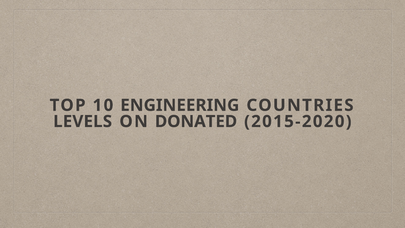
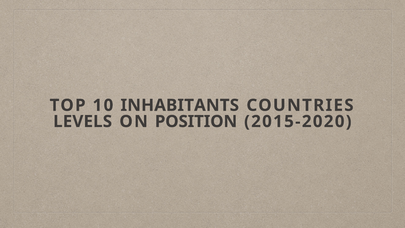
ENGINEERING: ENGINEERING -> INHABITANTS (180, 105)
DONATED: DONATED -> POSITION (196, 121)
